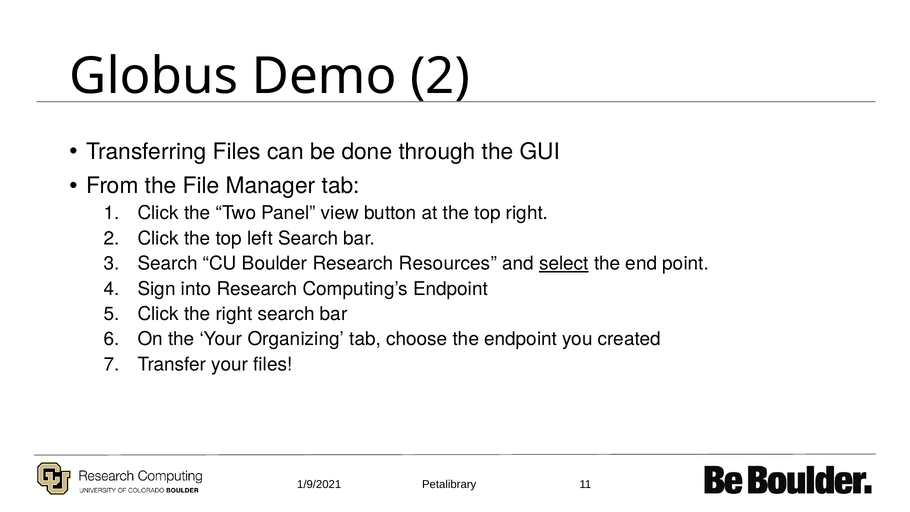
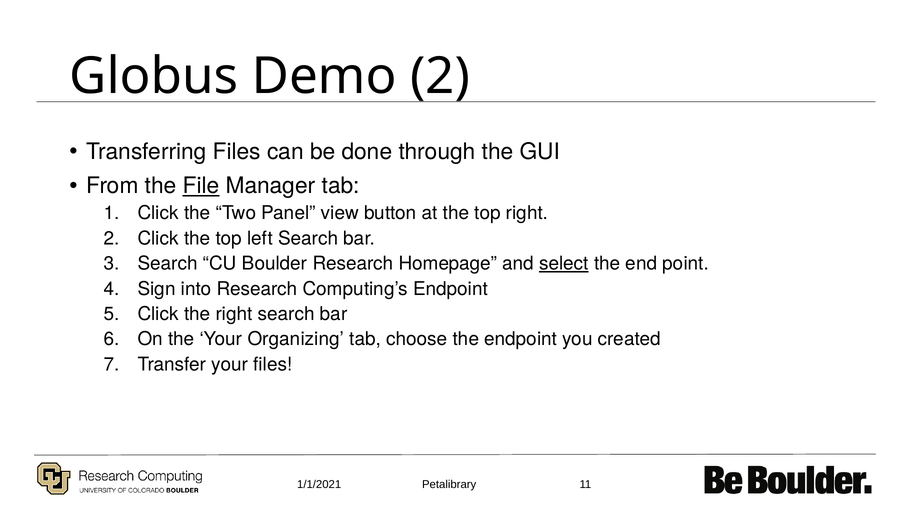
File underline: none -> present (201, 186)
Resources: Resources -> Homepage (448, 264)
1/9/2021: 1/9/2021 -> 1/1/2021 (319, 484)
